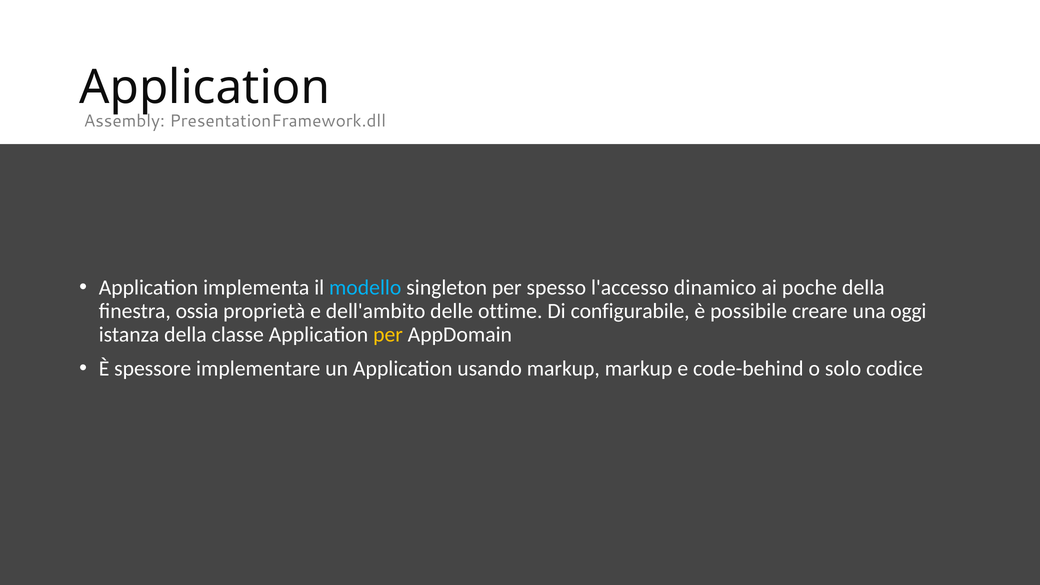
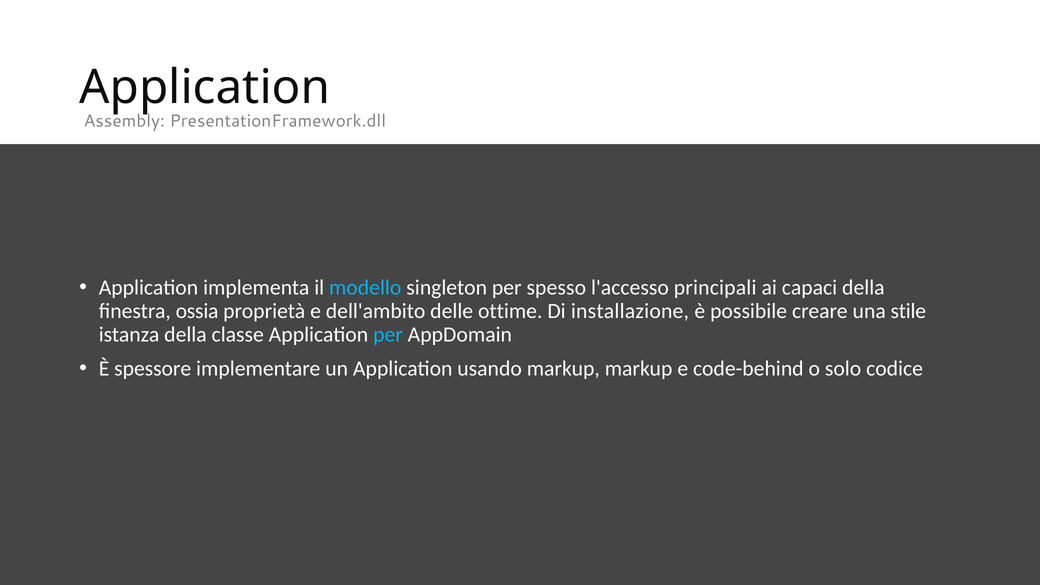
dinamico: dinamico -> principali (715, 287)
poche: poche -> capaci (810, 287)
configurabile: configurabile -> installazione (630, 311)
oggi: oggi -> stile (908, 311)
per colour: yellow -> light blue (388, 334)
